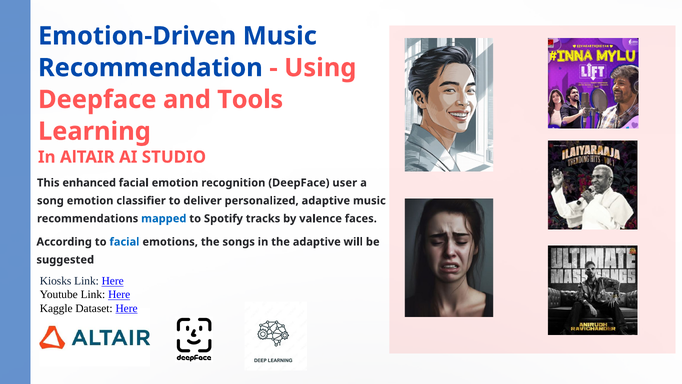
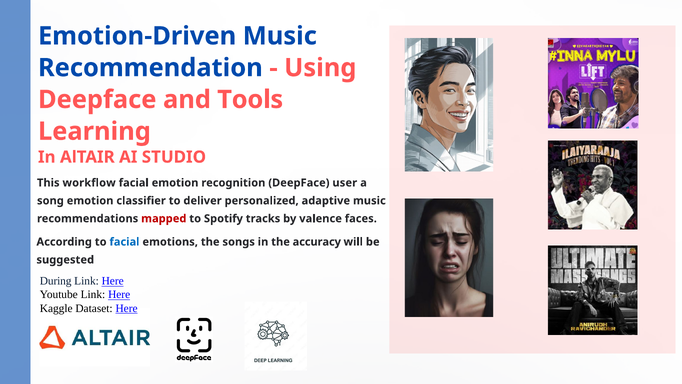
enhanced: enhanced -> workflow (89, 183)
mapped colour: blue -> red (164, 218)
the adaptive: adaptive -> accuracy (317, 242)
Kiosks: Kiosks -> During (56, 281)
